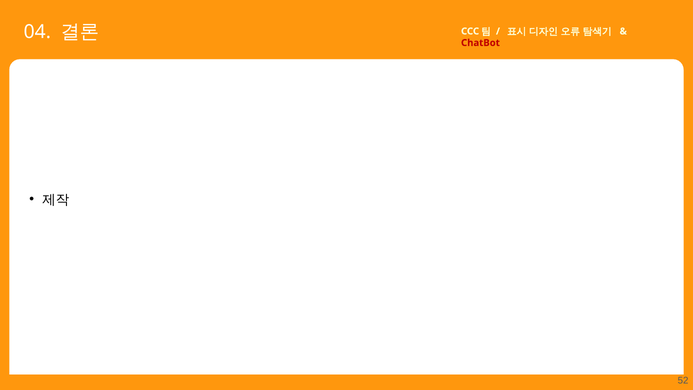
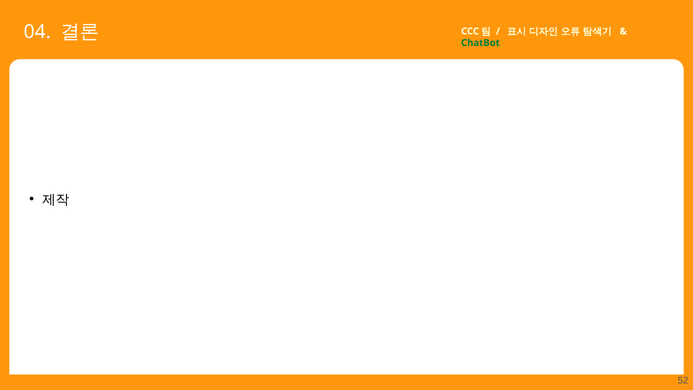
ChatBot colour: red -> green (480, 43)
